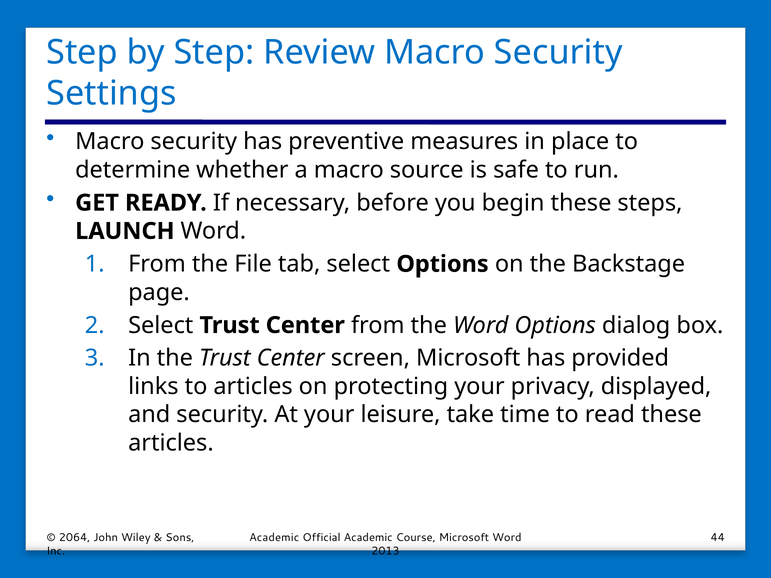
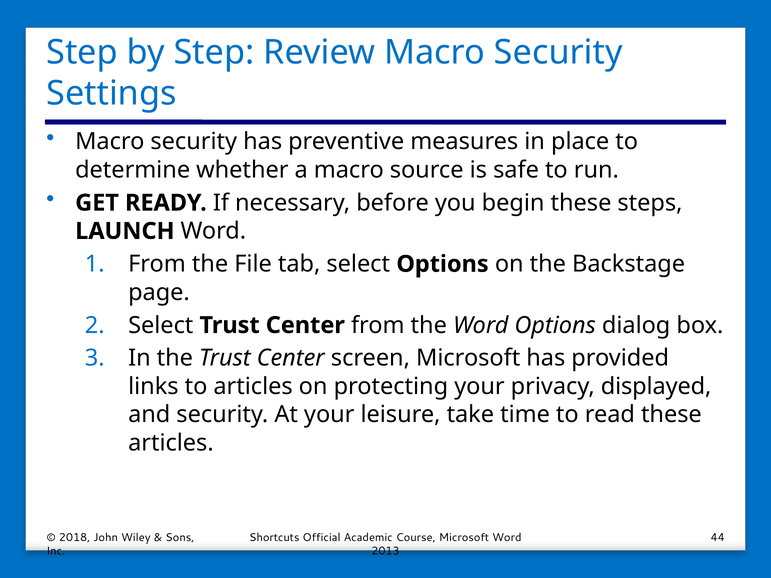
2064: 2064 -> 2018 (75, 538)
Academic: Academic -> Shortcuts (274, 538)
